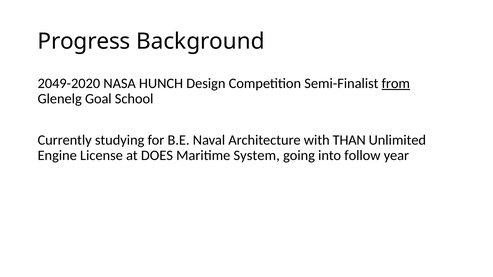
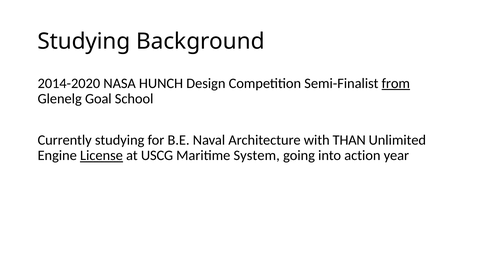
Progress: Progress -> Studying (84, 41)
2049-2020: 2049-2020 -> 2014-2020 (69, 83)
License underline: none -> present (101, 156)
DOES: DOES -> USCG (157, 156)
follow: follow -> action (362, 156)
